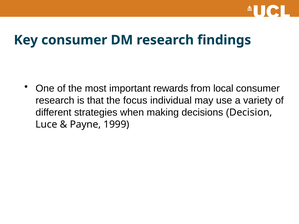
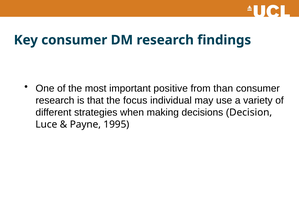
rewards: rewards -> positive (171, 89)
local: local -> than (223, 89)
1999: 1999 -> 1995 (116, 124)
